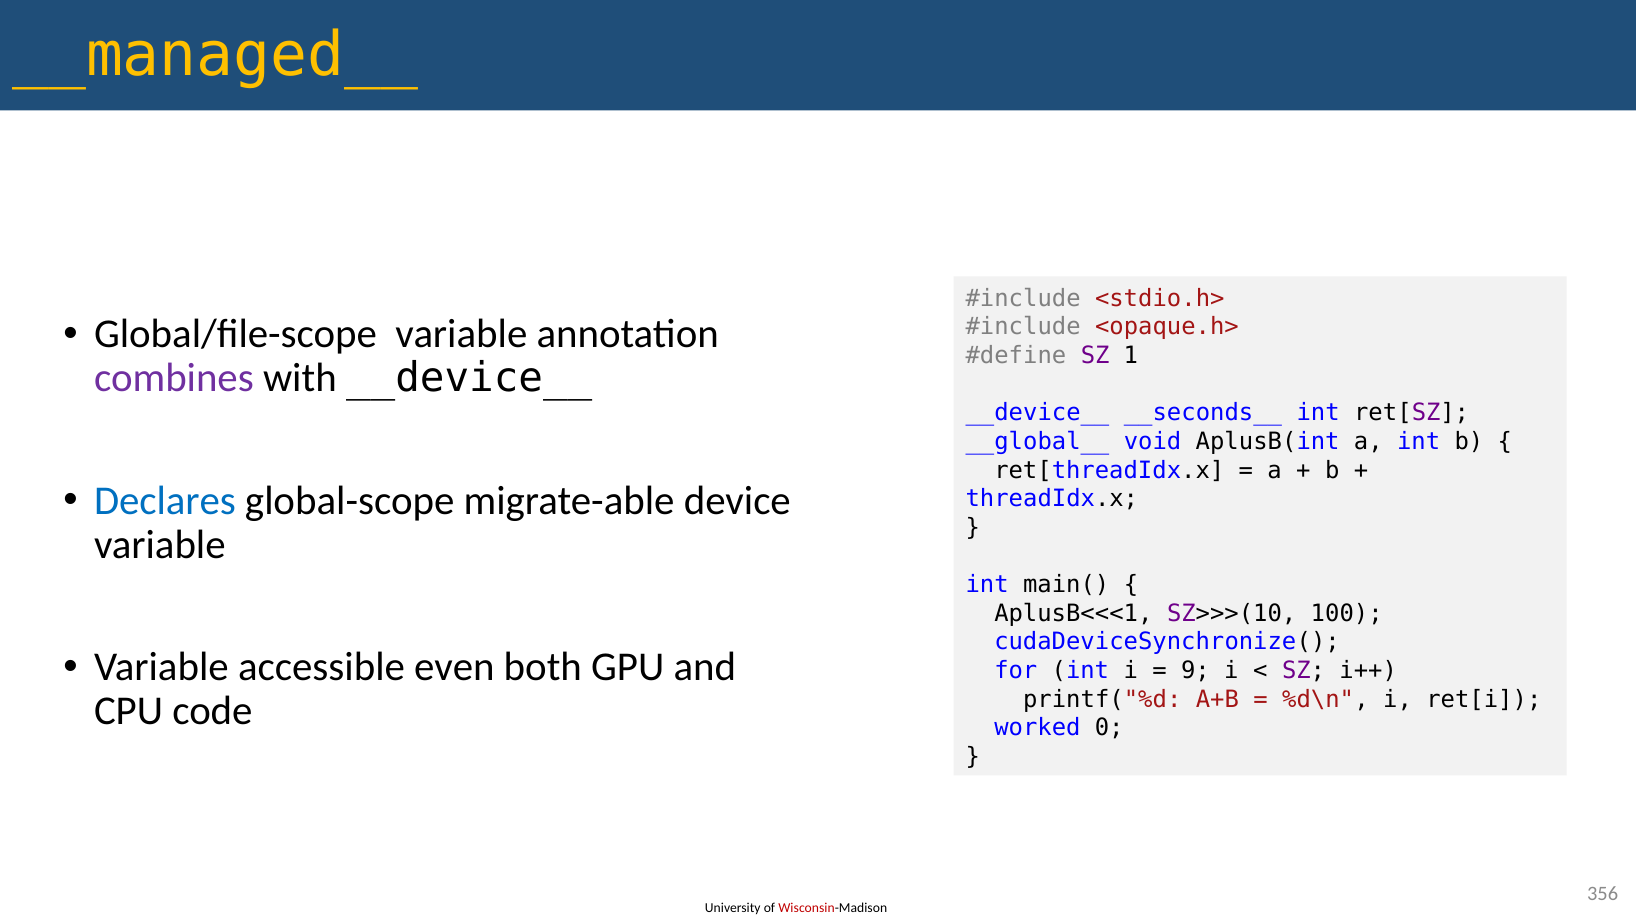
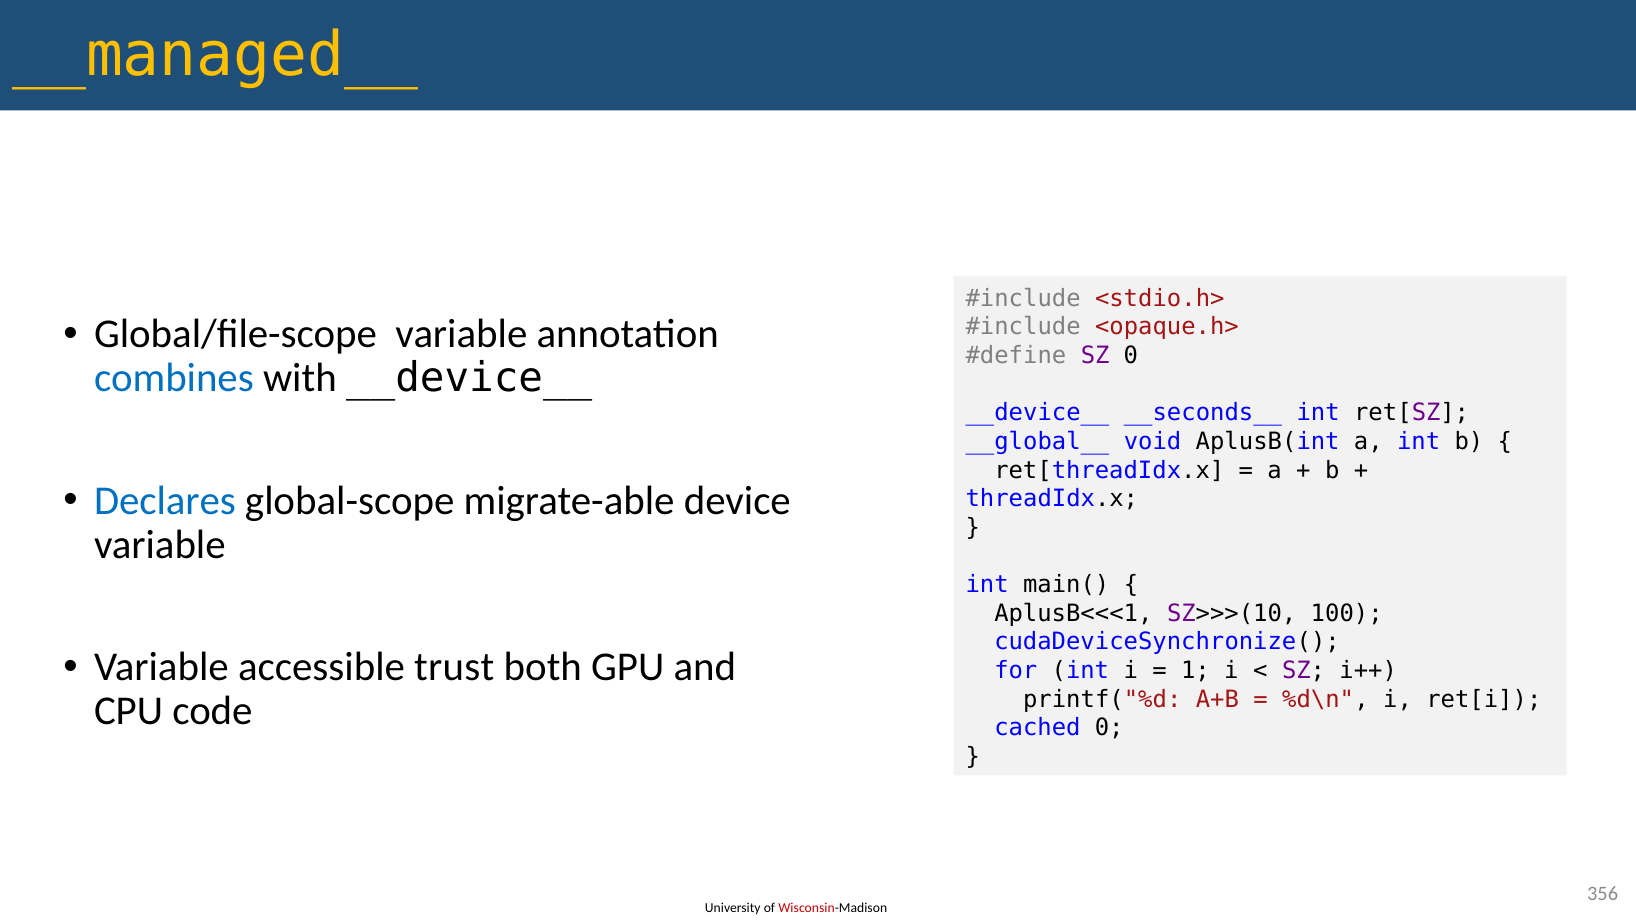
SZ 1: 1 -> 0 (1131, 356)
combines colour: purple -> blue (174, 378)
even: even -> trust (454, 667)
9: 9 -> 1 (1195, 671)
worked: worked -> cached (1037, 728)
